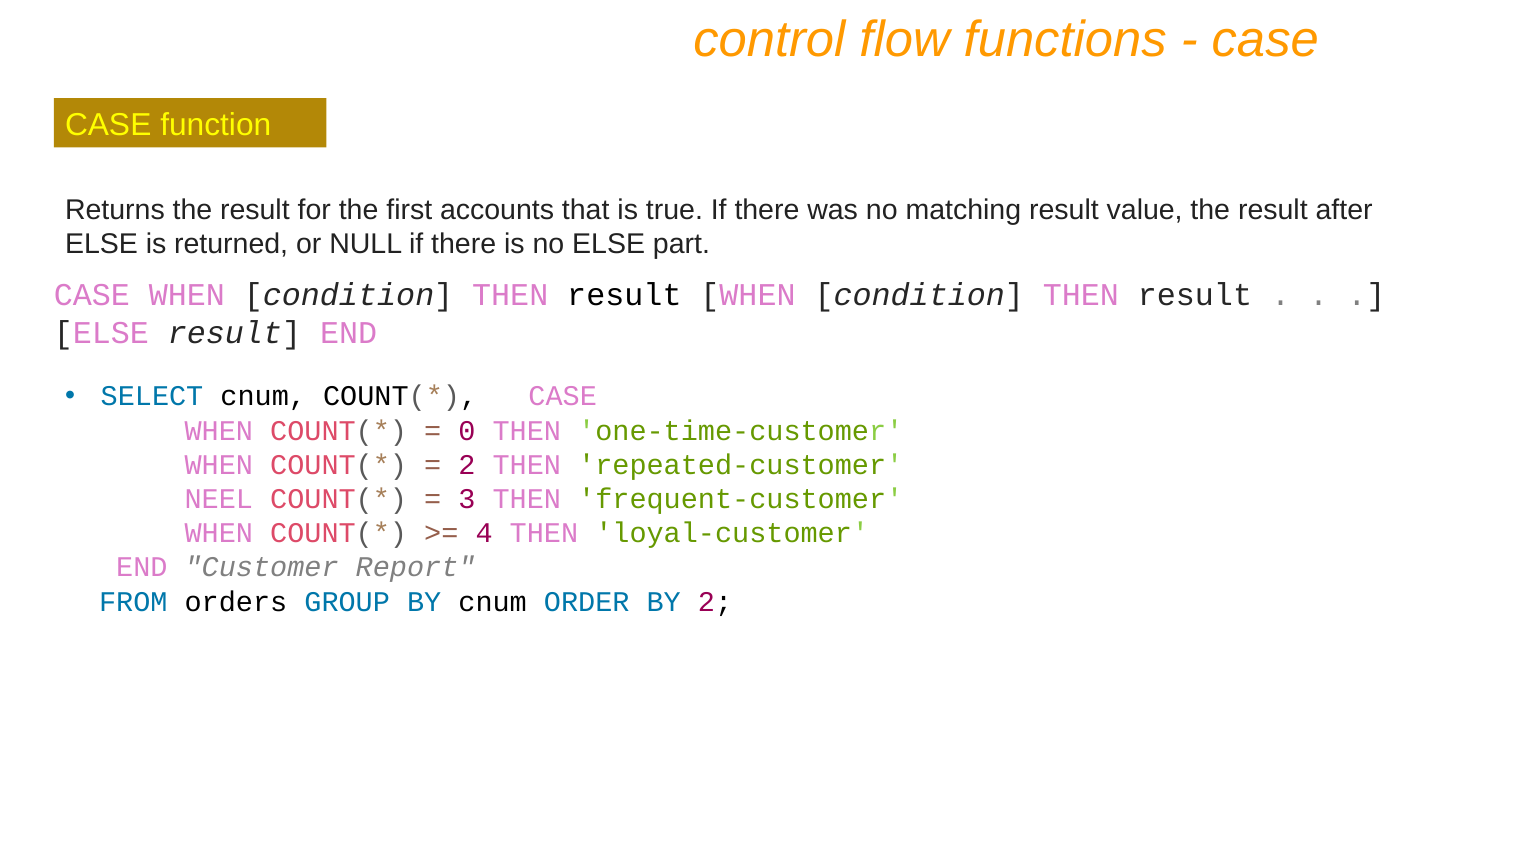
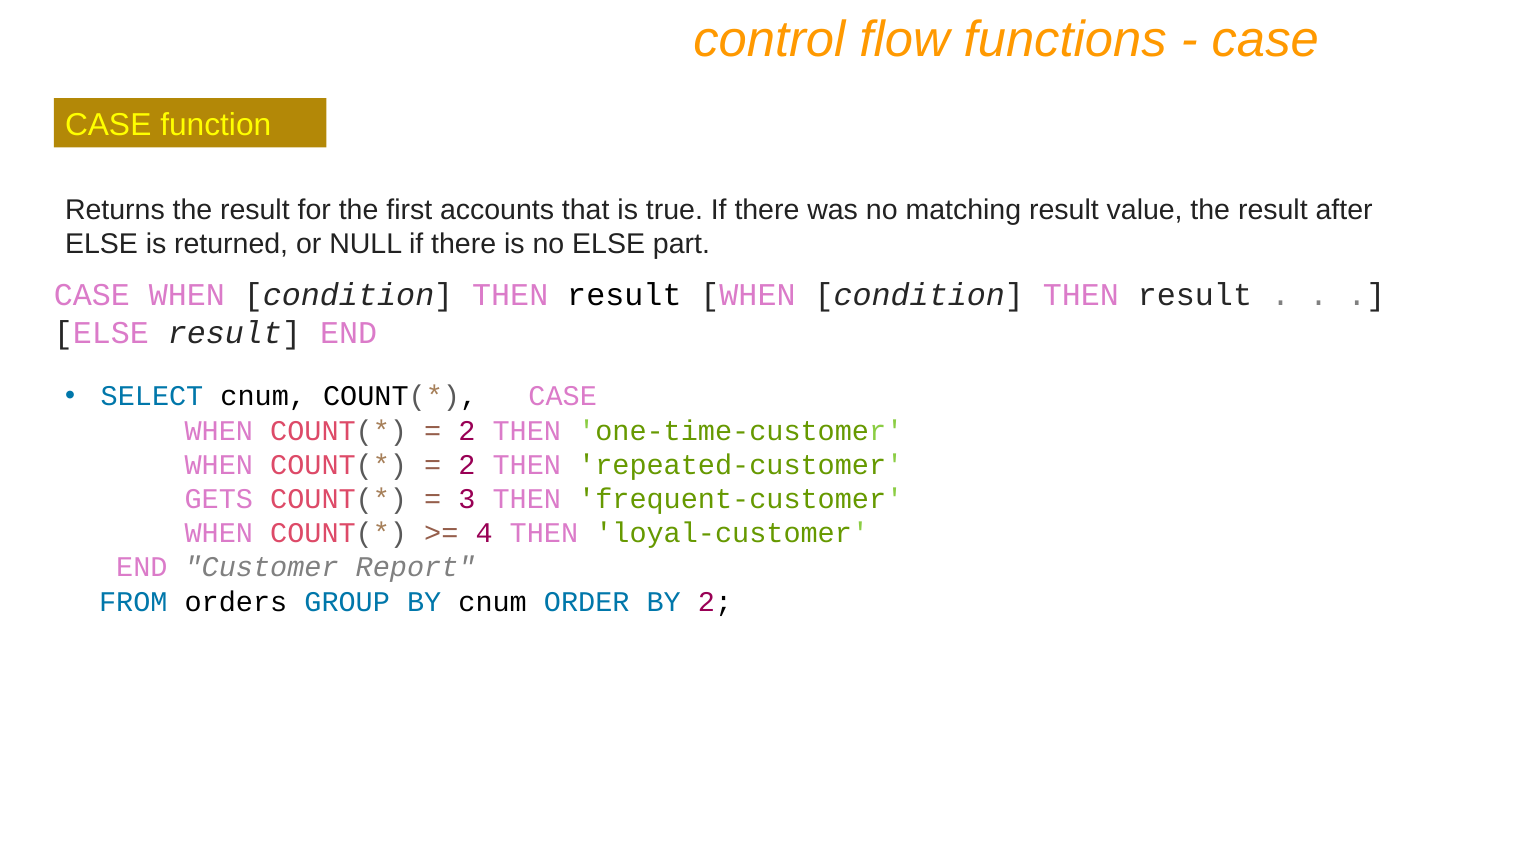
0: 0 -> 2 (467, 431)
NEEL: NEEL -> GETS (219, 499)
